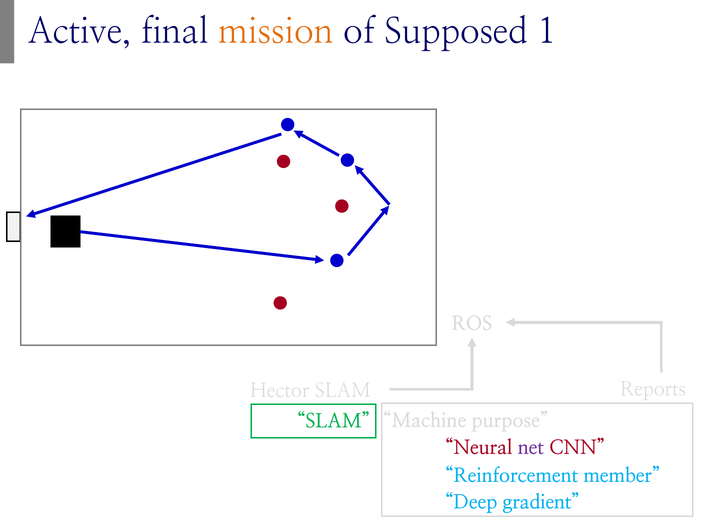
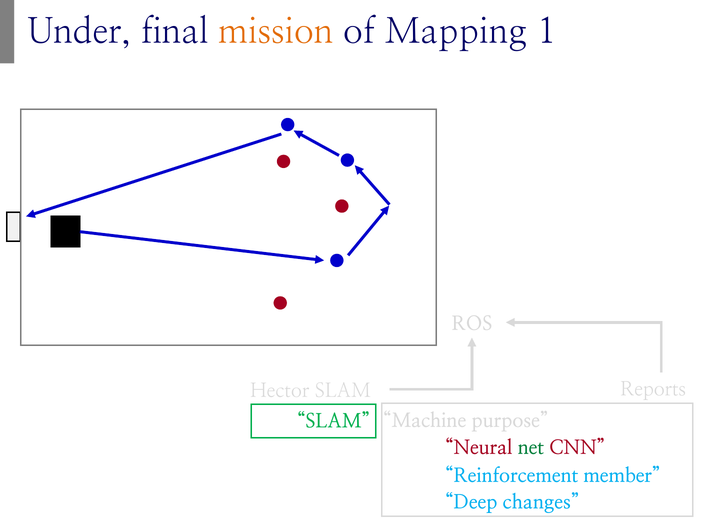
Active: Active -> Under (80, 31)
Supposed: Supposed -> Mapping (456, 31)
net colour: purple -> green (531, 448)
gradient: gradient -> changes (541, 502)
